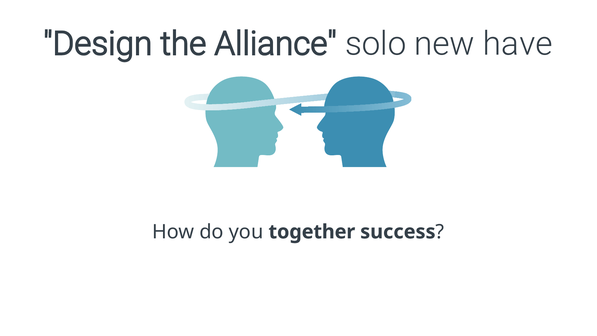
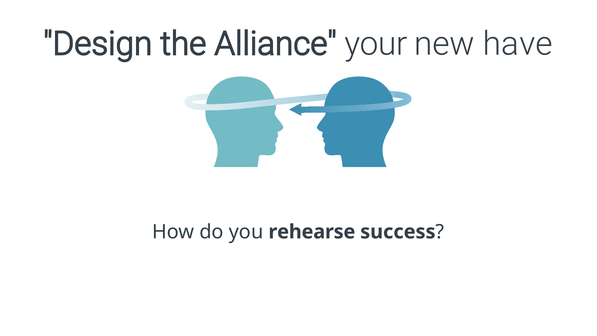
solo: solo -> your (376, 44)
together: together -> rehearse (312, 232)
